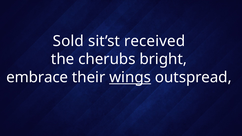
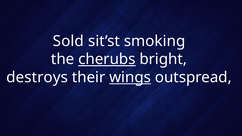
received: received -> smoking (155, 41)
cherubs underline: none -> present (107, 59)
embrace: embrace -> destroys (37, 77)
